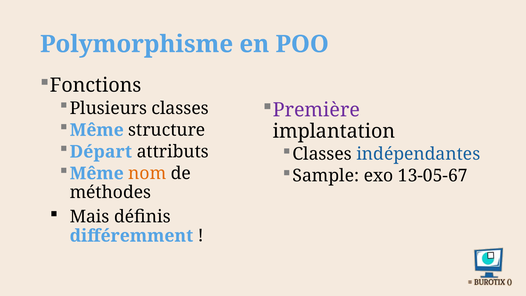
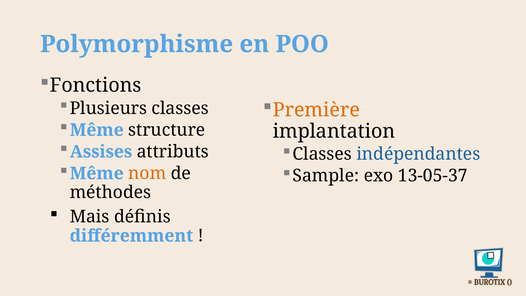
Première colour: purple -> orange (316, 110)
Départ: Départ -> Assises (101, 152)
13-05-67: 13-05-67 -> 13-05-37 (433, 176)
